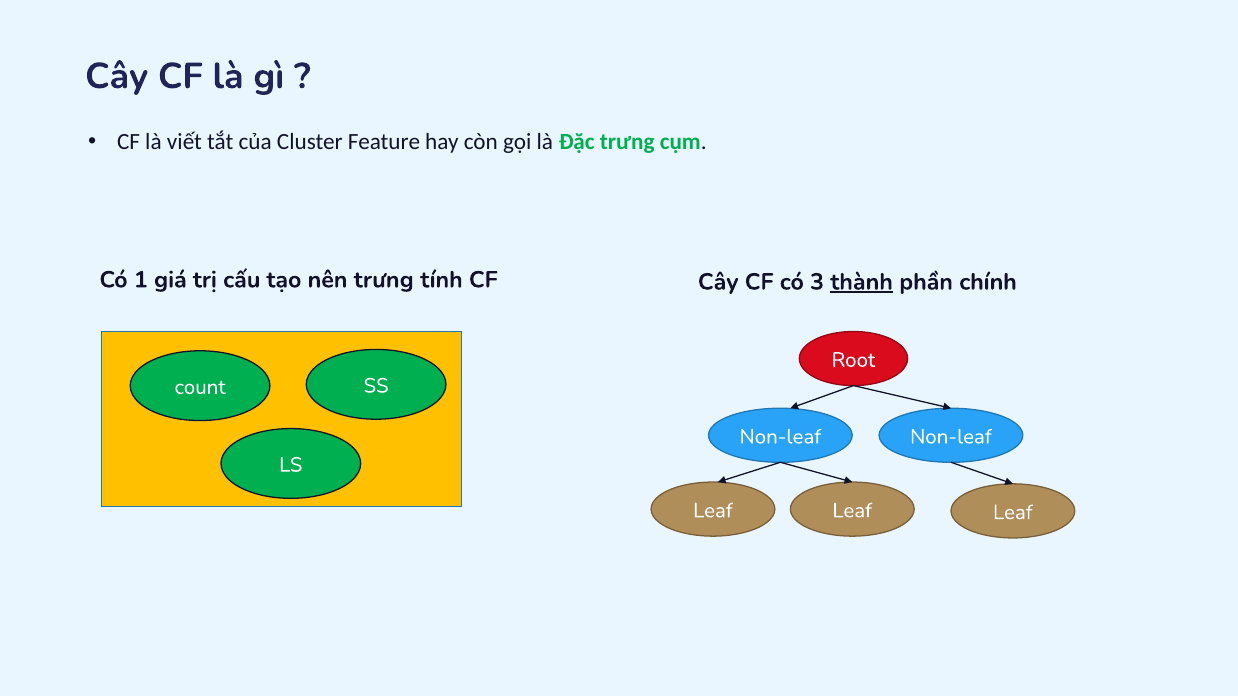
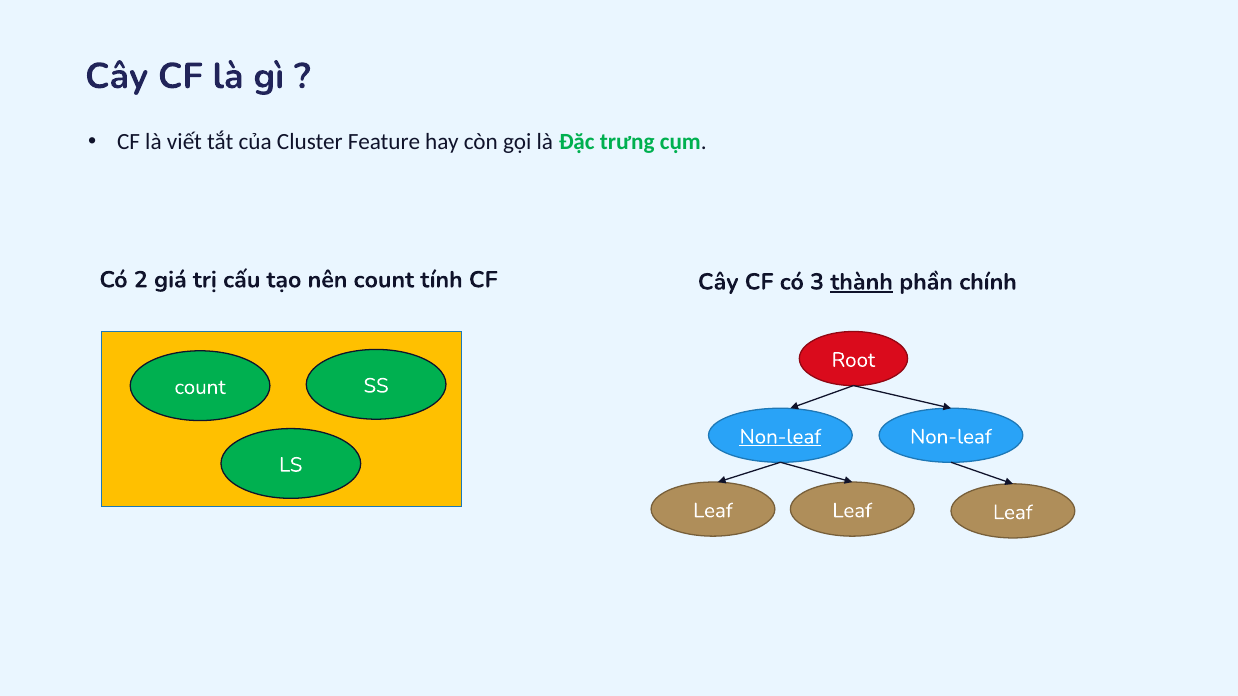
1: 1 -> 2 (141, 280)
nên trưng: trưng -> count (384, 280)
Non-leaf underline: none -> present (780, 437)
